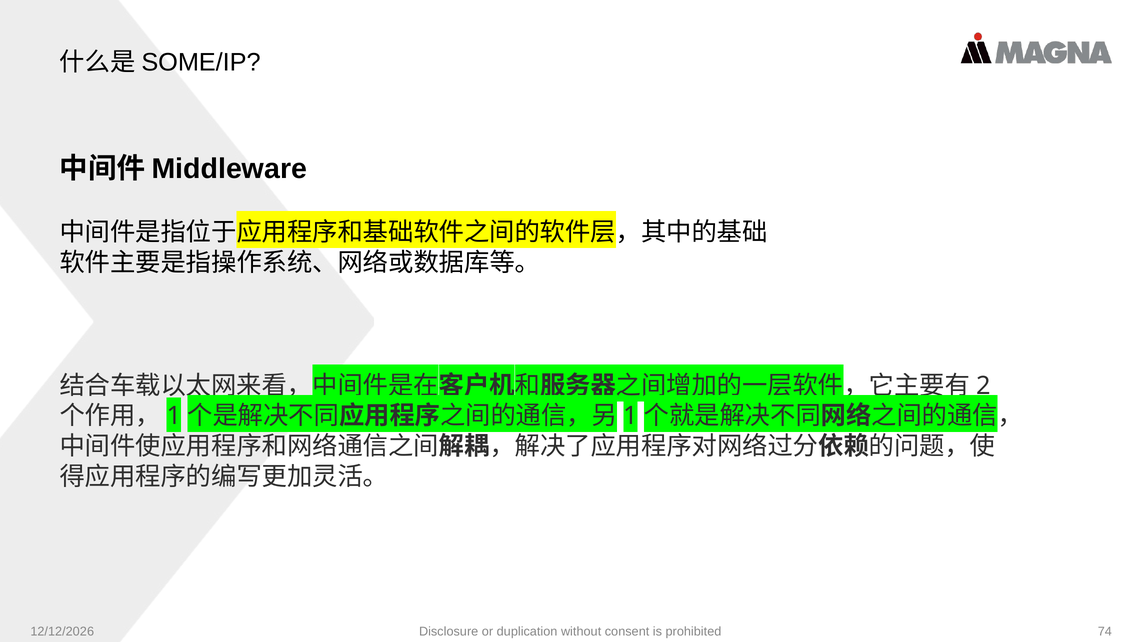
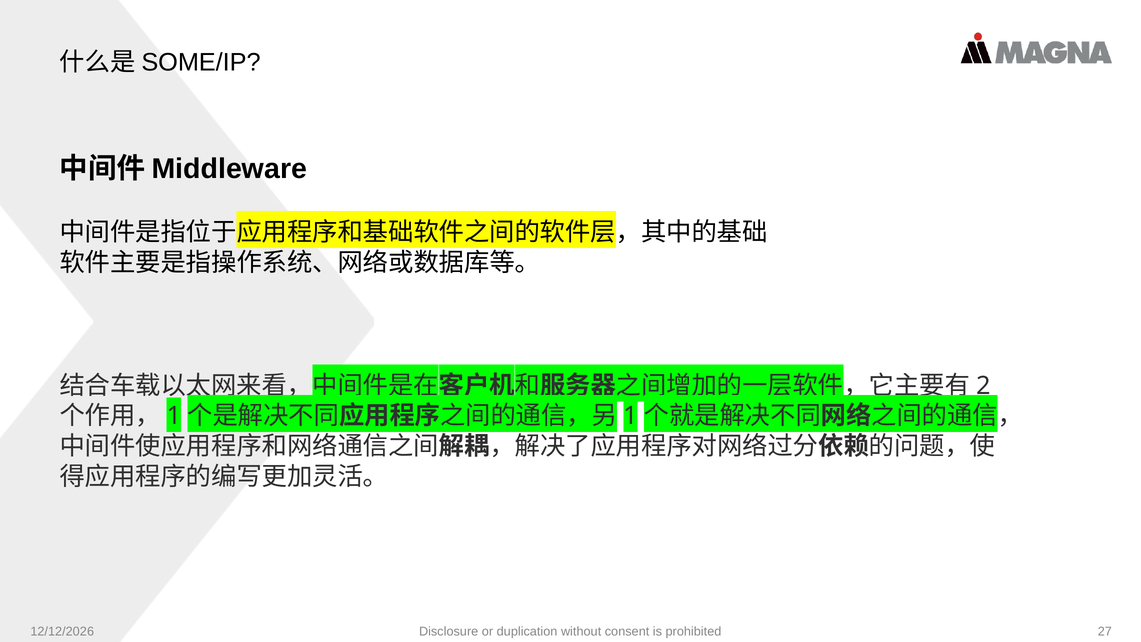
74: 74 -> 27 (1105, 632)
